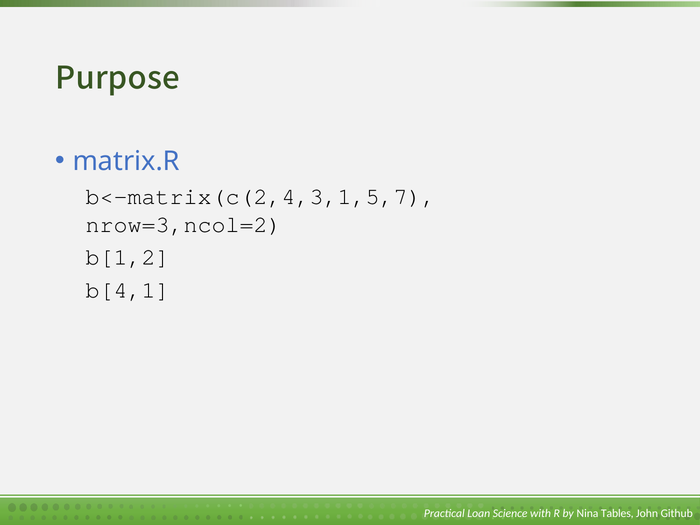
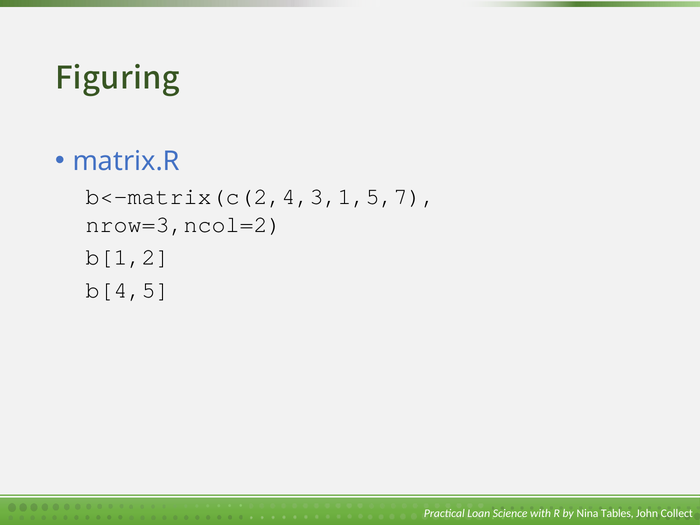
Purpose: Purpose -> Figuring (118, 78)
b[4,1: b[4,1 -> b[4,5 (128, 290)
Github: Github -> Collect (677, 514)
